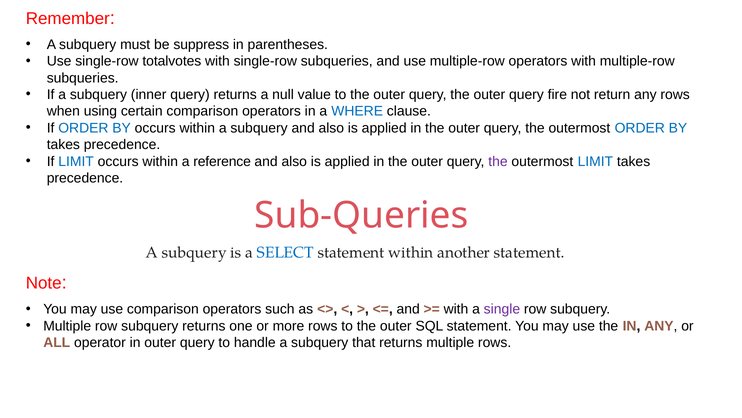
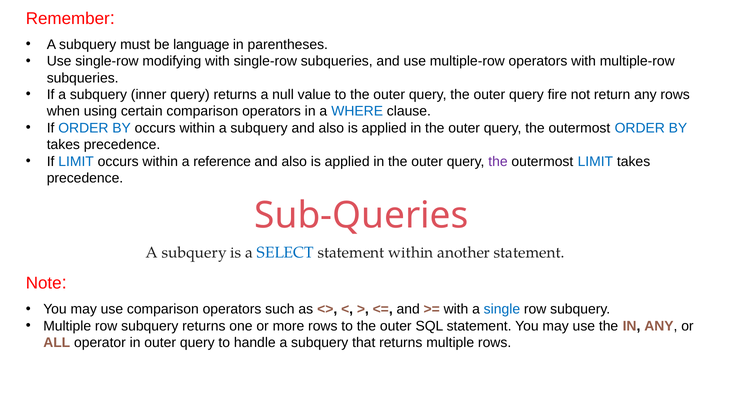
suppress: suppress -> language (201, 44)
totalvotes: totalvotes -> modifying (172, 61)
single colour: purple -> blue (502, 309)
